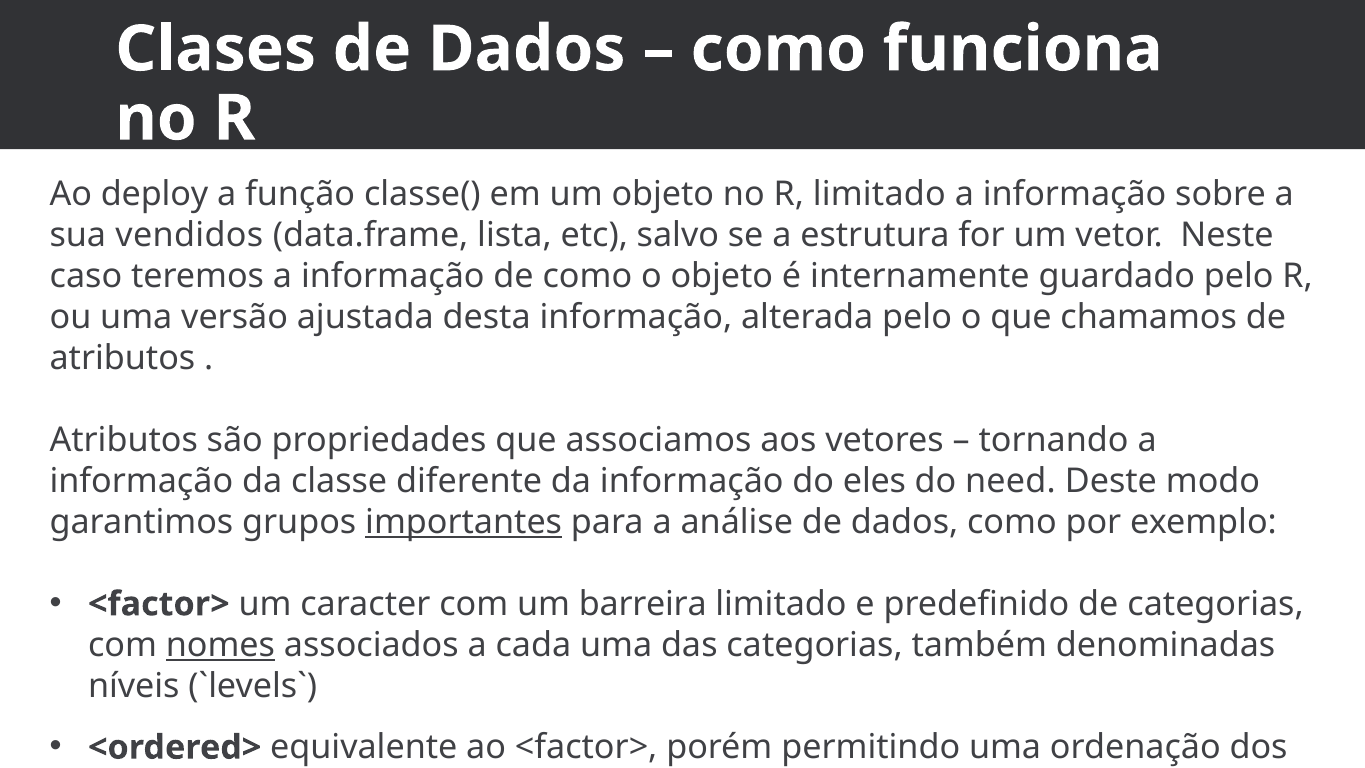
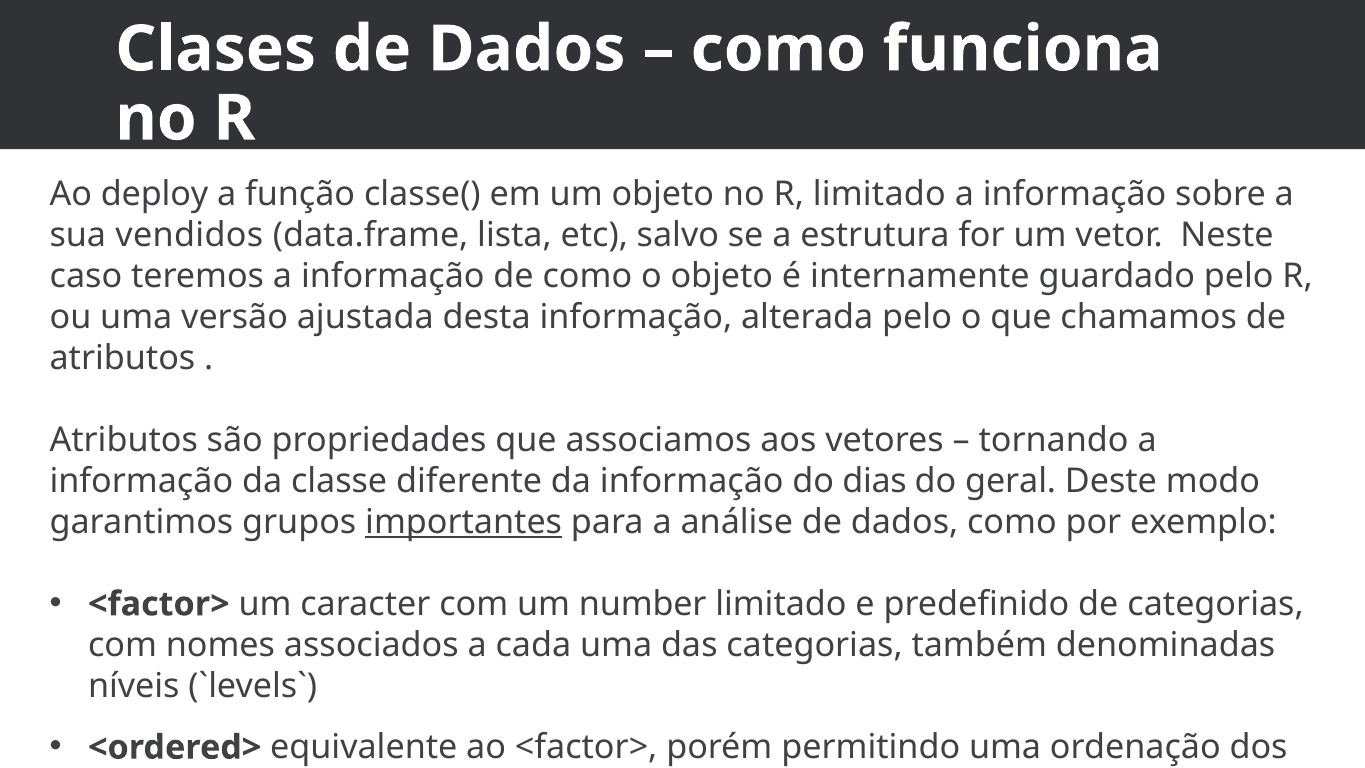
do eles: eles -> dias (875, 481)
need: need -> geral (1011, 481)
barreira: barreira -> number (643, 604)
nomes underline: present -> none (220, 645)
